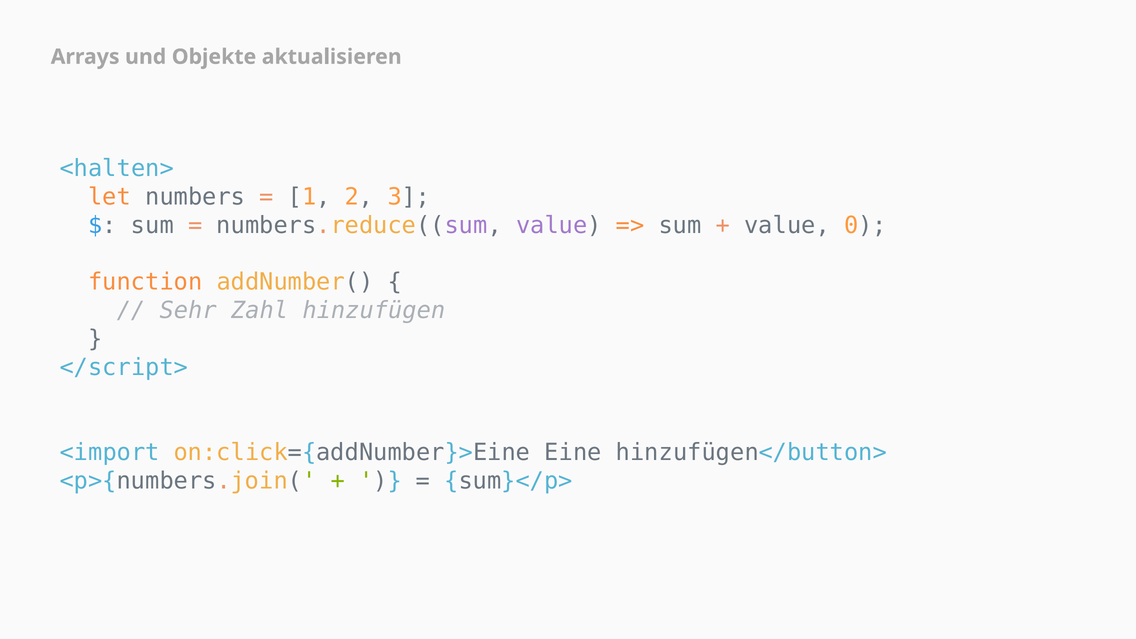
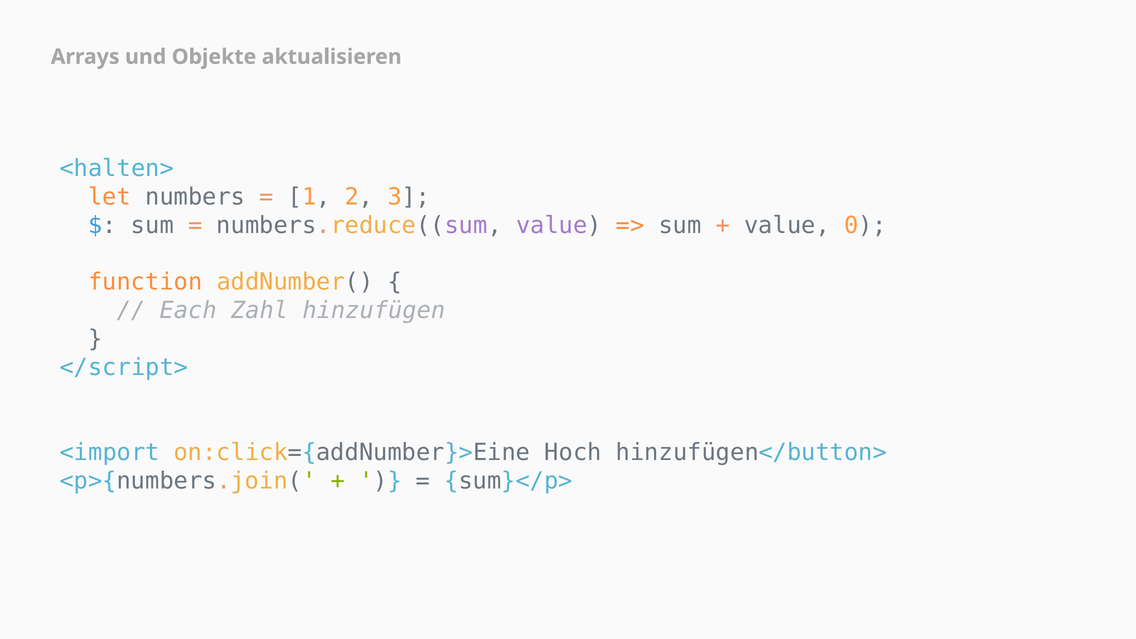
Sehr: Sehr -> Each (188, 310)
Eine: Eine -> Hoch (573, 452)
